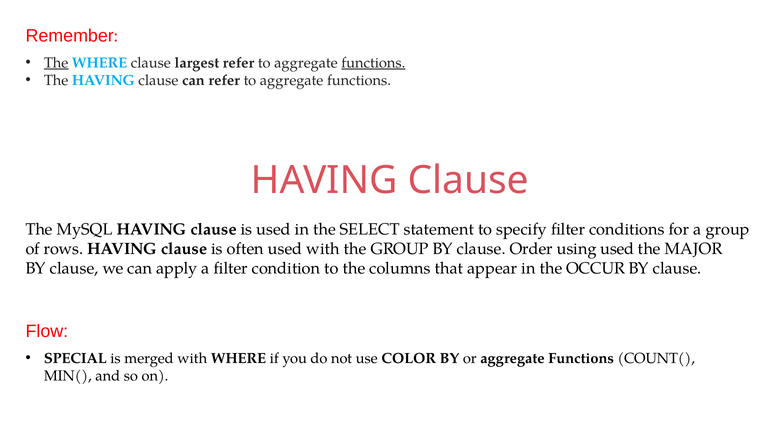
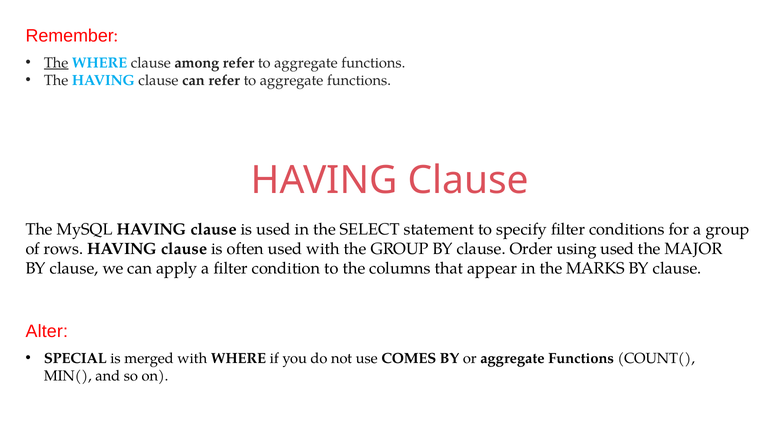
largest: largest -> among (197, 63)
functions underline: present -> none (373, 63)
OCCUR: OCCUR -> MARKS (596, 268)
Flow: Flow -> Alter (47, 331)
COLOR: COLOR -> COMES (409, 358)
